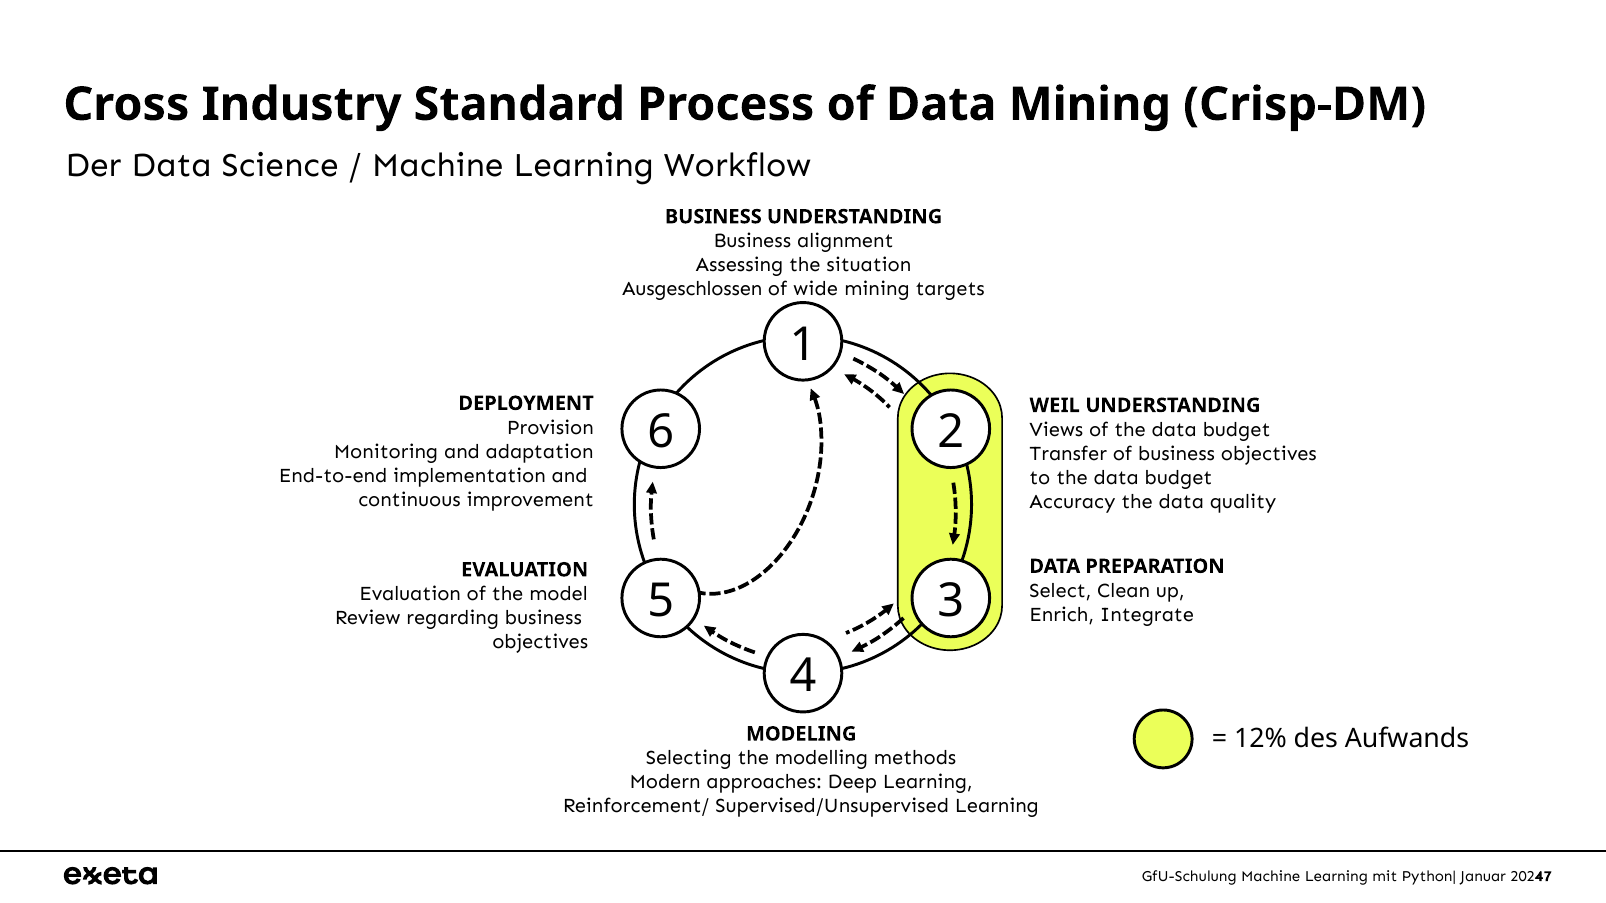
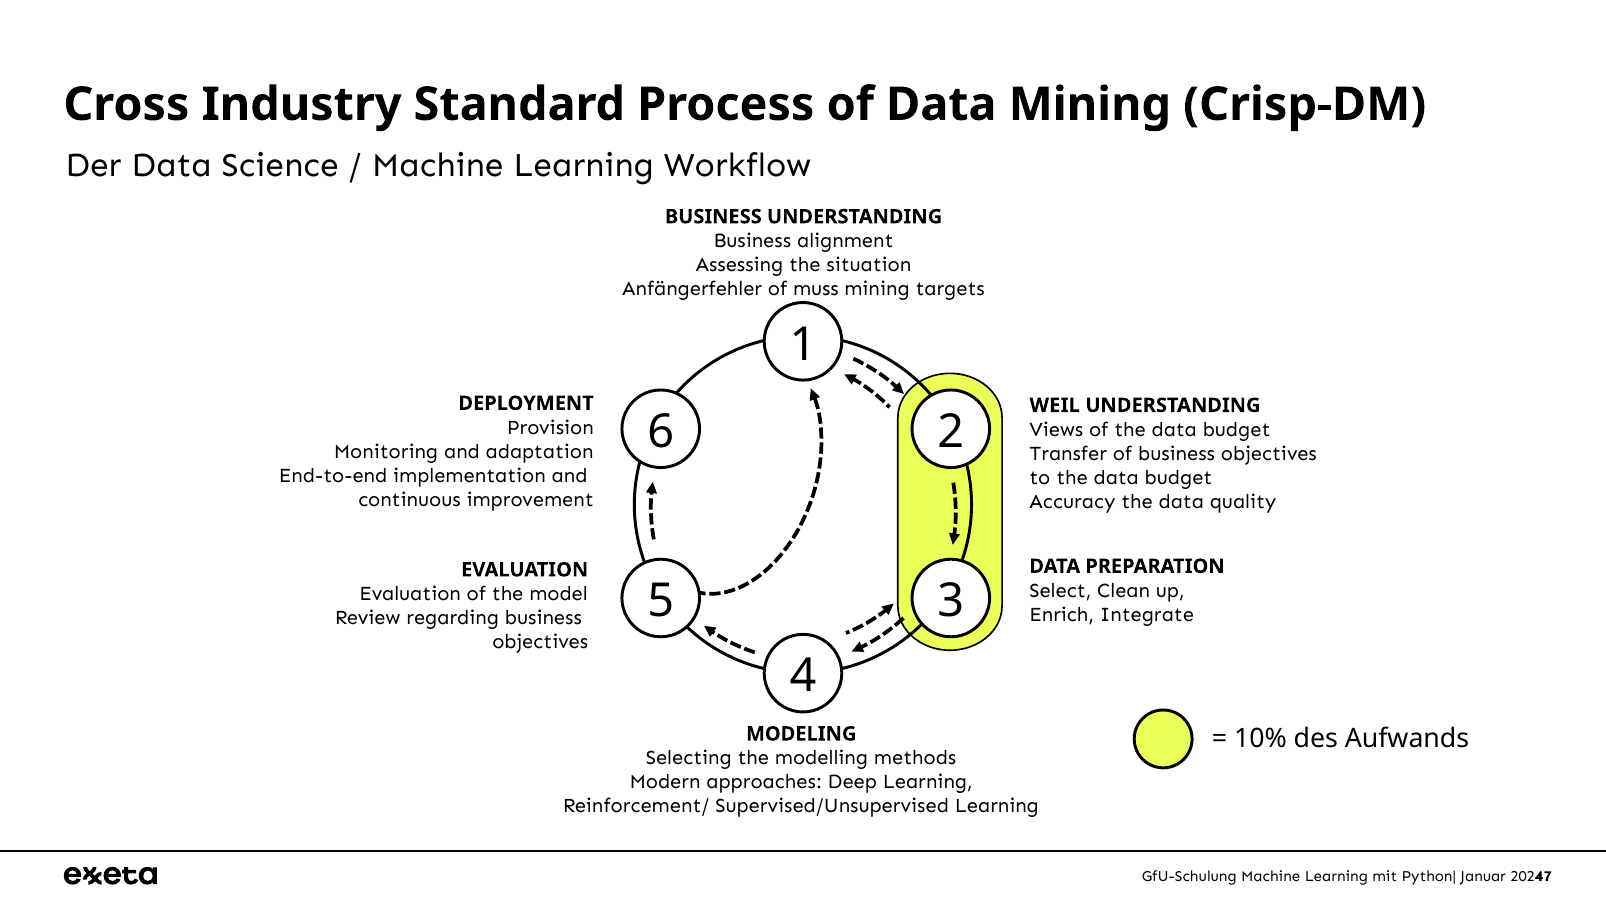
Ausgeschlossen: Ausgeschlossen -> Anfängerfehler (692, 289)
wide: wide -> muss (816, 289)
12%: 12% -> 10% (1260, 739)
